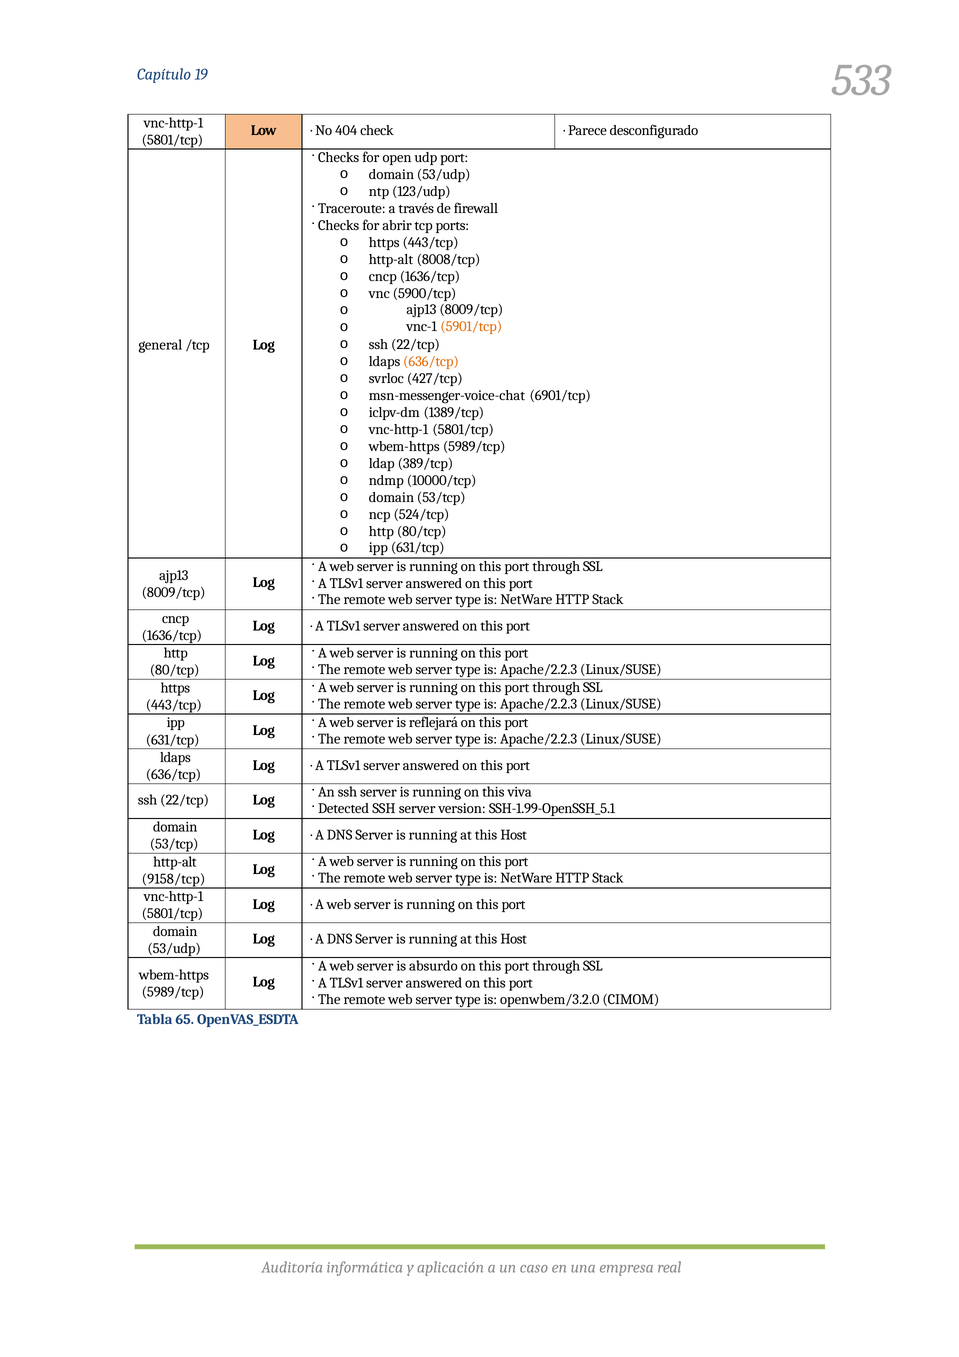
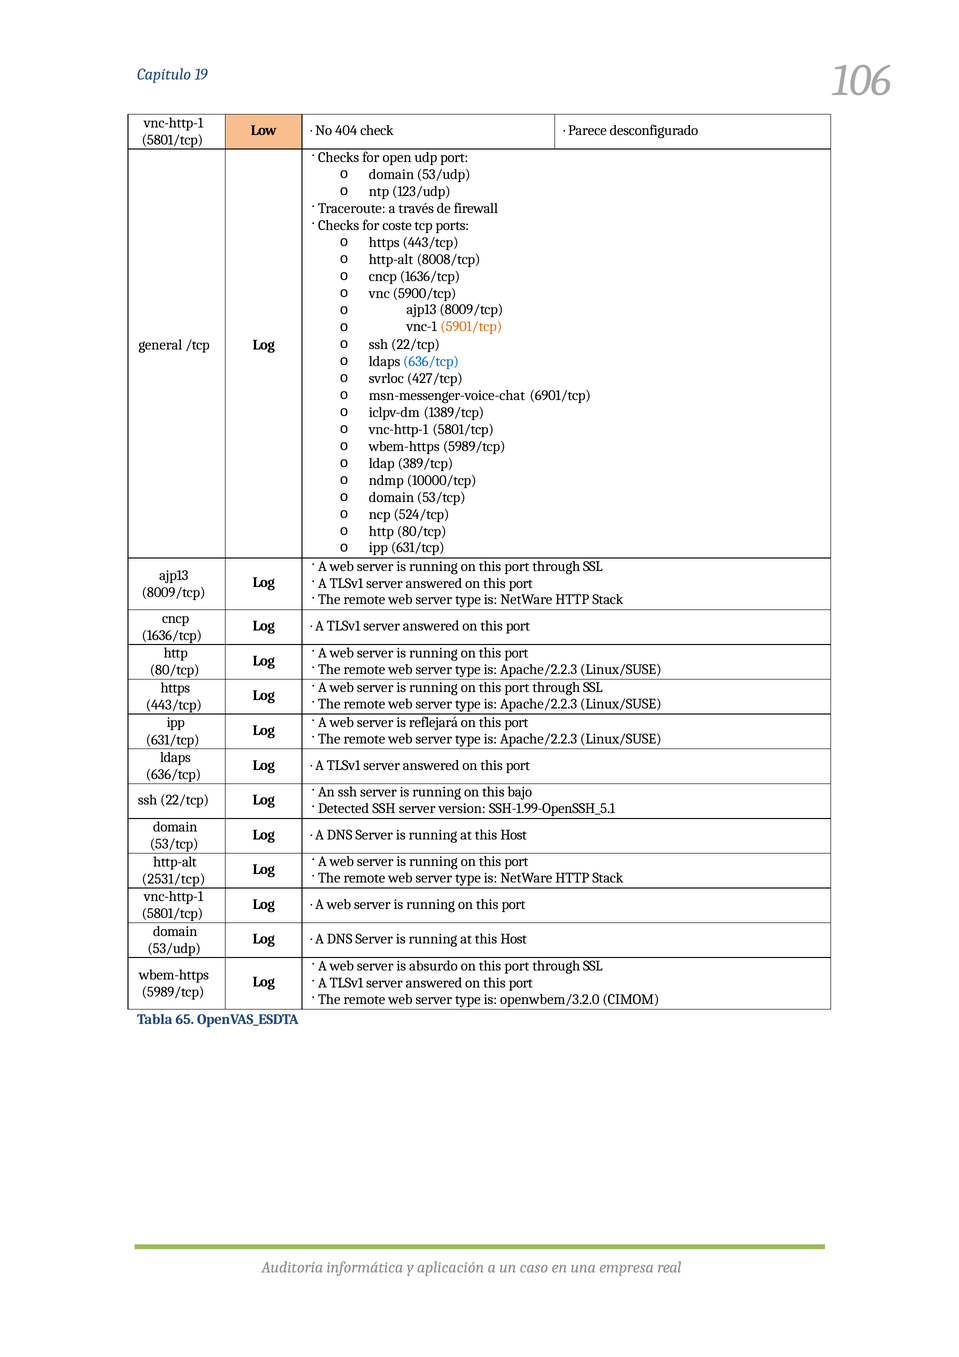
533: 533 -> 106 (862, 80)
abrir: abrir -> coste (397, 225)
636/tcp colour: orange -> blue (431, 361)
viva: viva -> bajo (520, 792)
9158/tcp: 9158/tcp -> 2531/tcp (174, 879)
